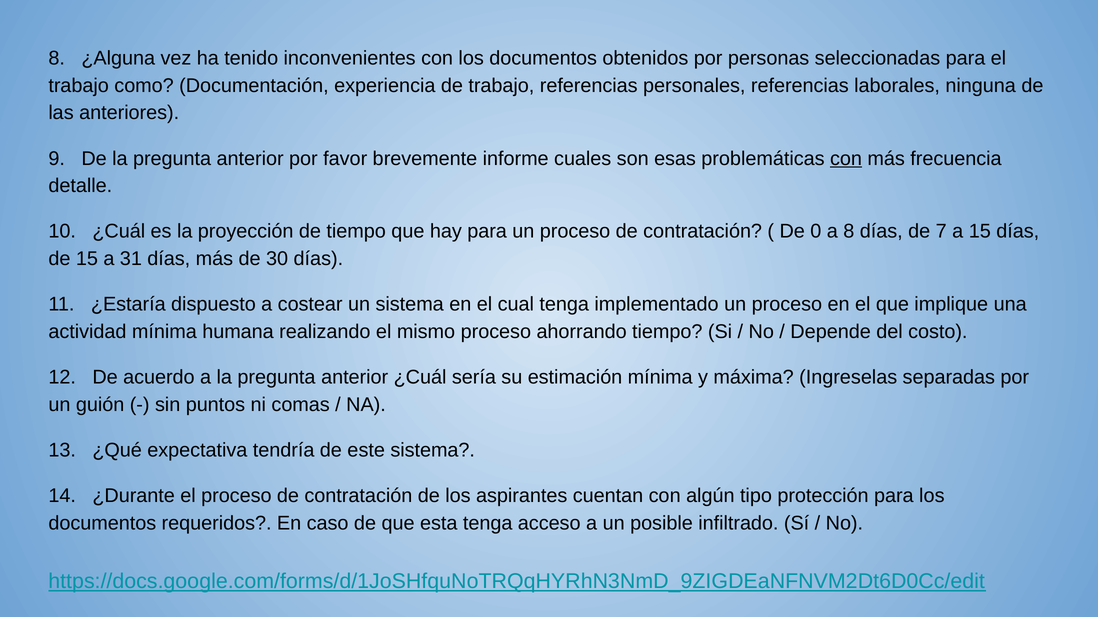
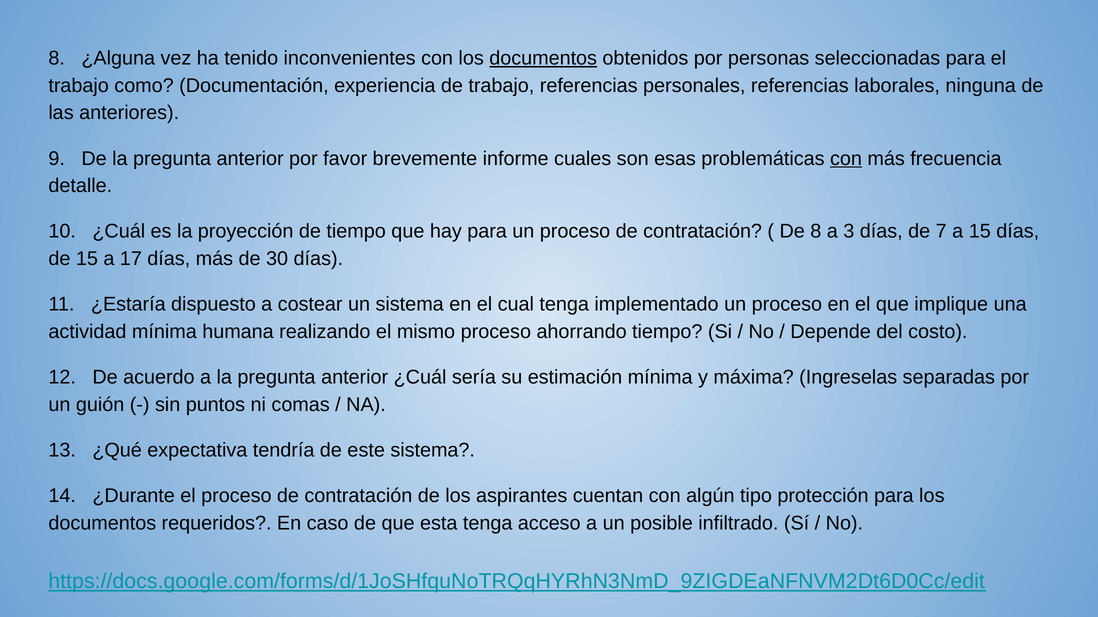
documentos underline: none -> present (543, 58)
De 0: 0 -> 8 (816, 232)
a 8: 8 -> 3 (849, 232)
31: 31 -> 17 (131, 259)
